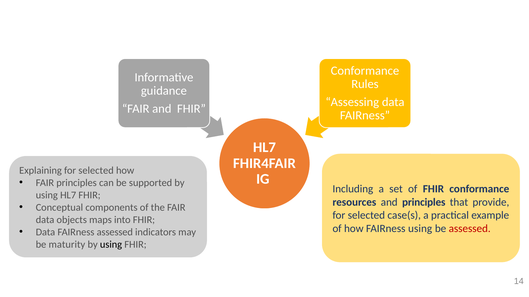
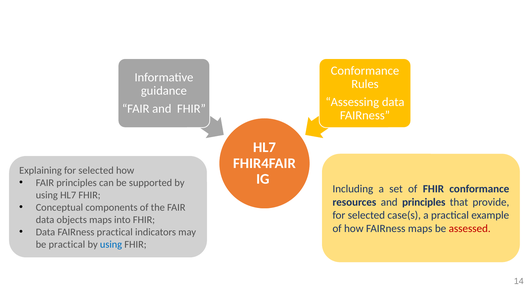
FAIRness using: using -> maps (420, 229)
FAIRness assessed: assessed -> practical (115, 233)
be maturity: maturity -> practical (67, 245)
using colour: black -> blue (111, 245)
